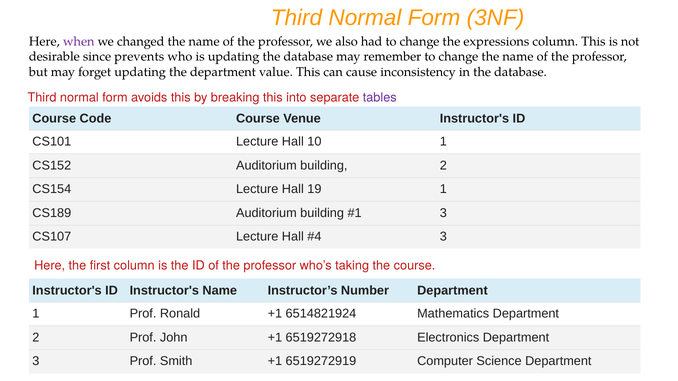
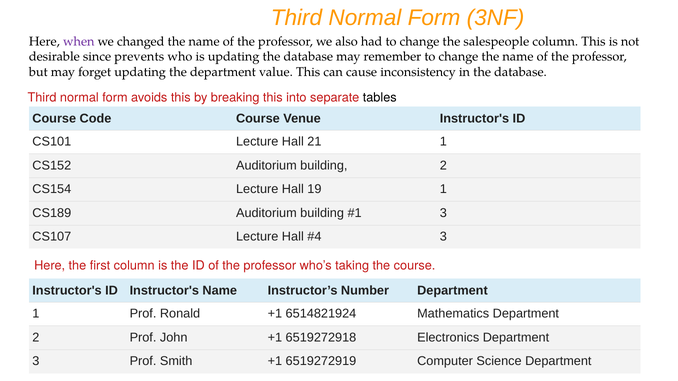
expressions: expressions -> salespeople (496, 42)
tables colour: purple -> black (380, 98)
10: 10 -> 21 (314, 142)
